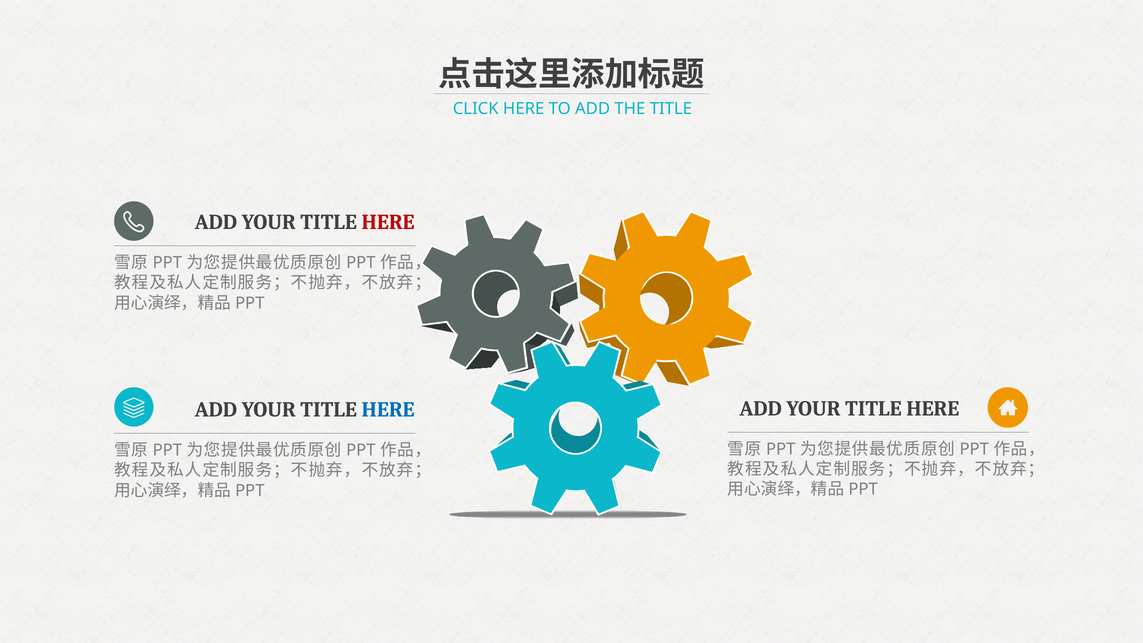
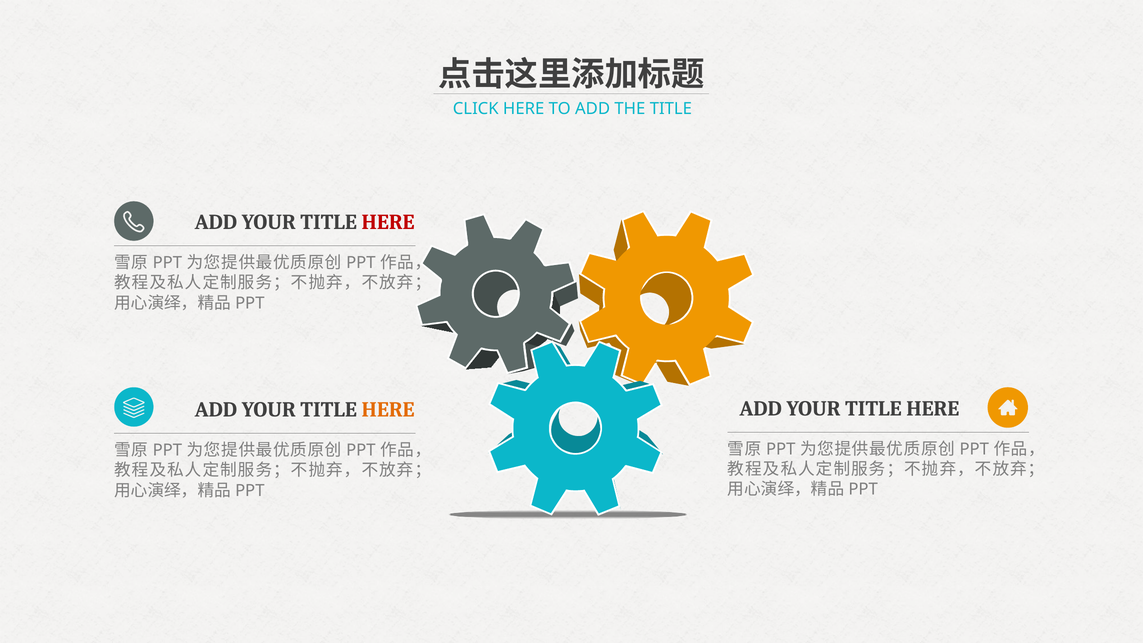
HERE colour: blue -> orange (388, 410)
